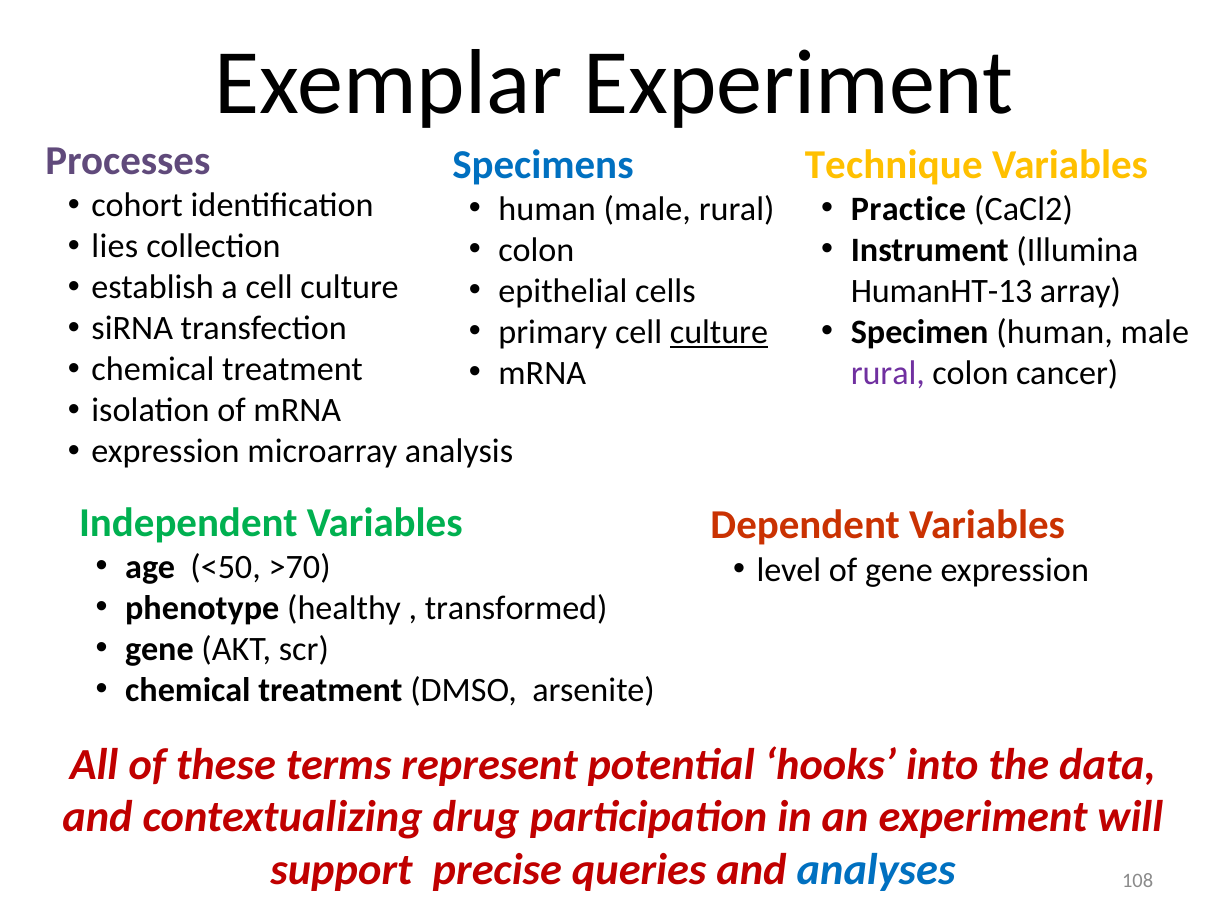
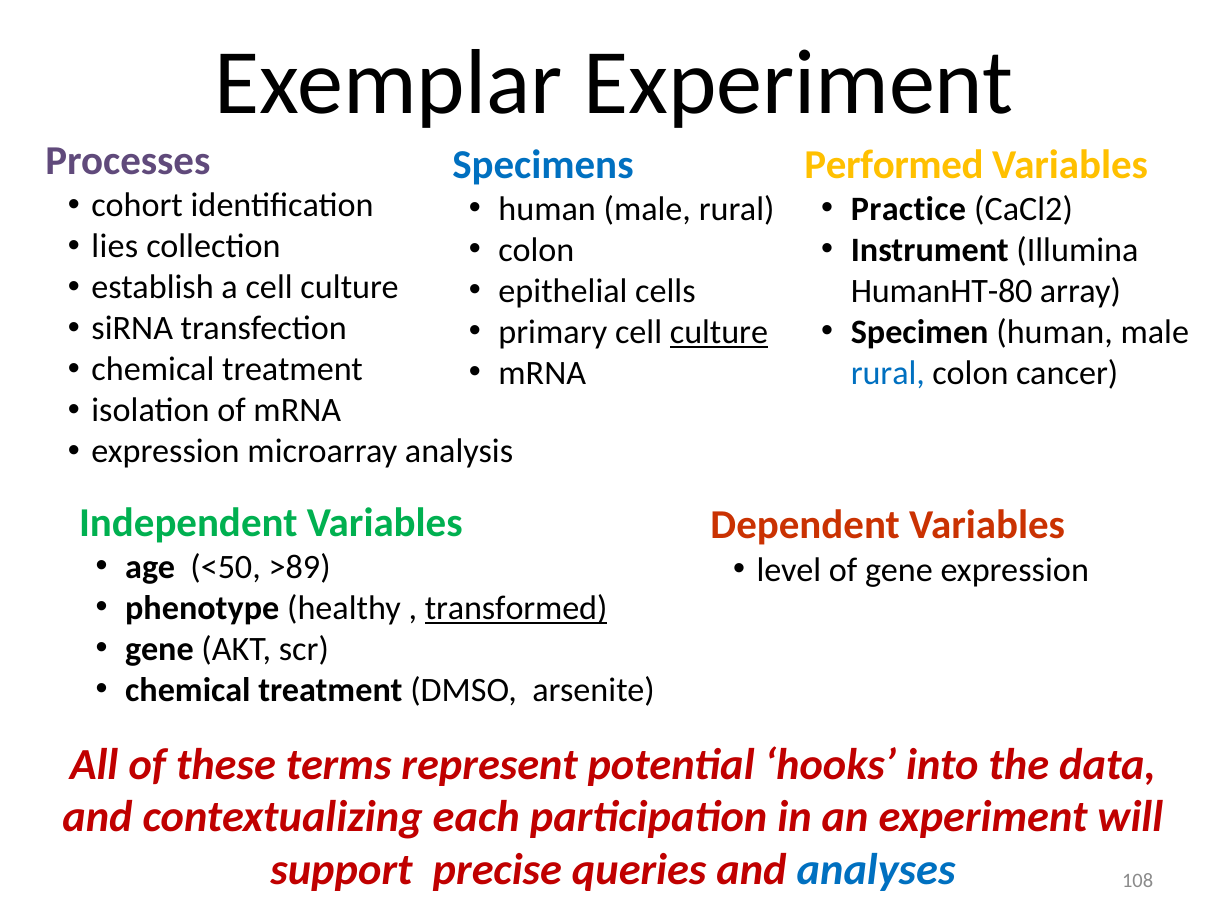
Technique: Technique -> Performed (894, 164)
HumanHT-13: HumanHT-13 -> HumanHT-80 (942, 291)
rural colour: purple -> blue (888, 373)
>70: >70 -> >89 (300, 567)
transformed underline: none -> present (516, 608)
drug: drug -> each (476, 817)
